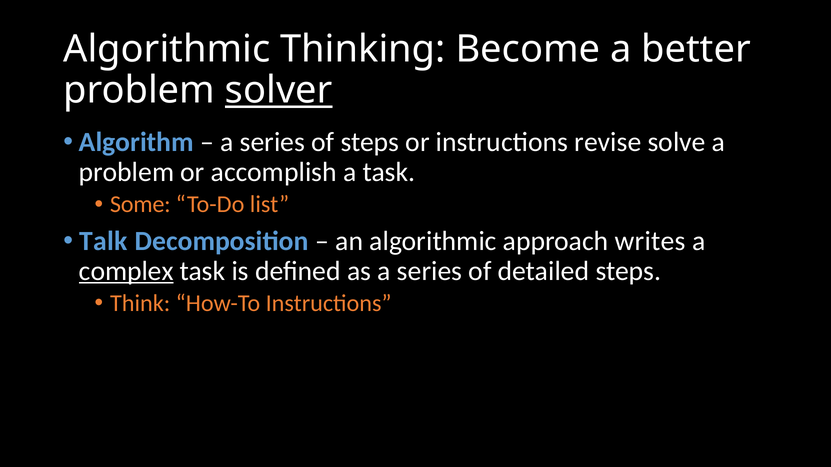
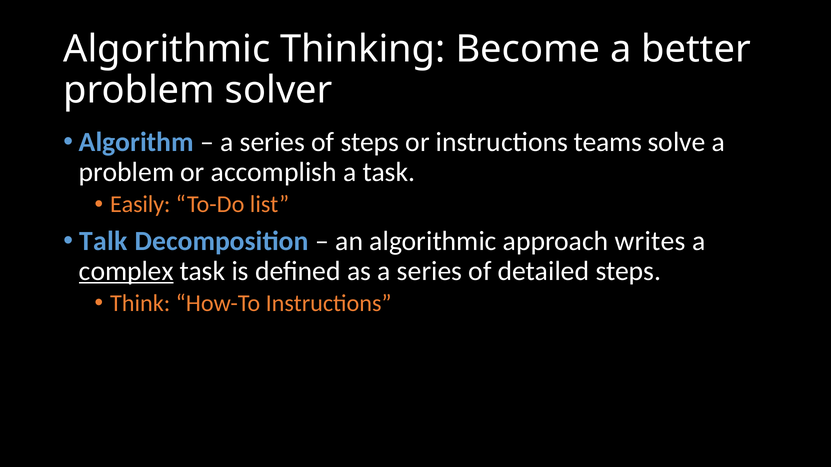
solver underline: present -> none (279, 90)
revise: revise -> teams (608, 142)
Some: Some -> Easily (140, 205)
